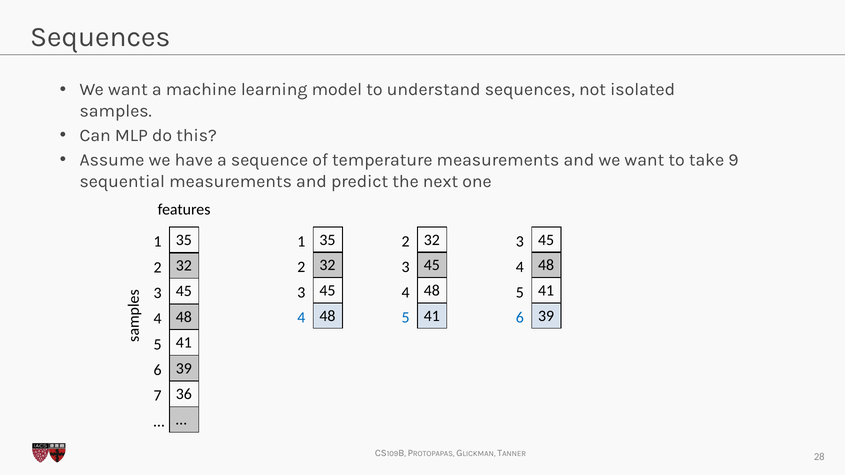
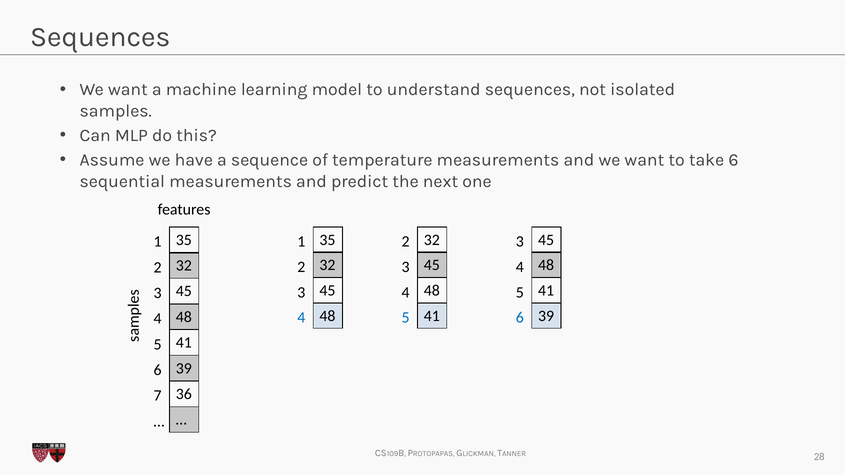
take 9: 9 -> 6 (733, 160)
